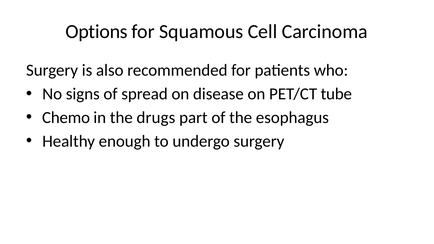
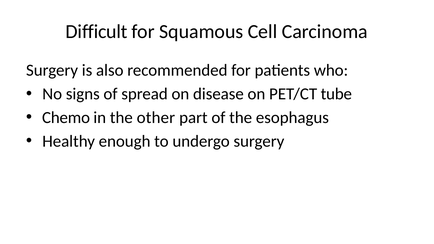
Options: Options -> Difficult (97, 31)
drugs: drugs -> other (156, 118)
